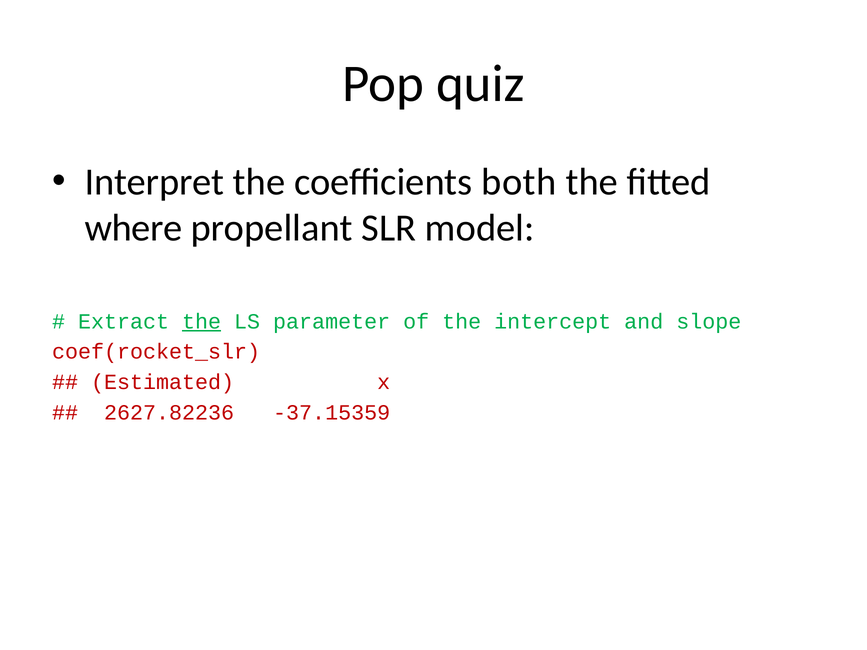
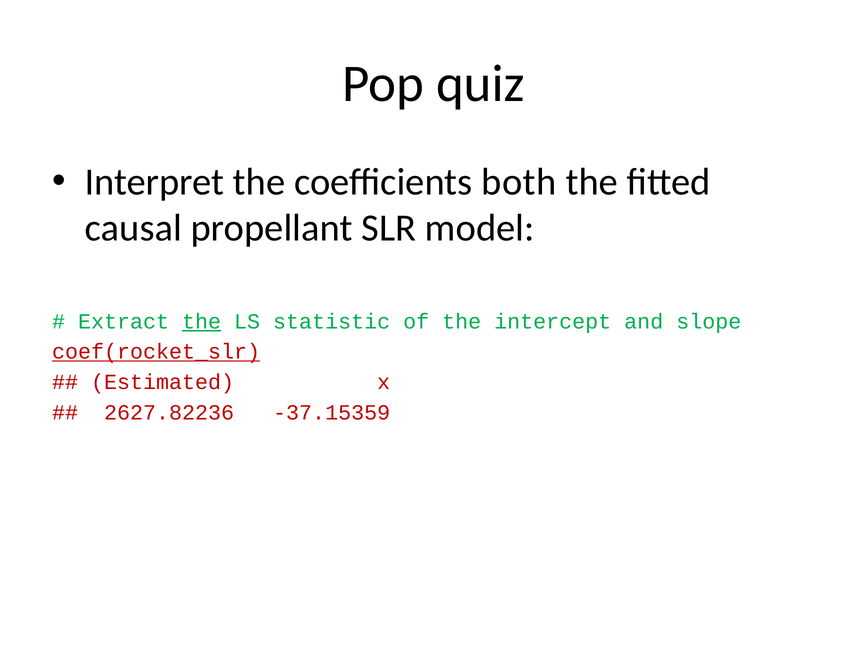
where: where -> causal (133, 228)
parameter: parameter -> statistic (332, 321)
coef(rocket_slr underline: none -> present (156, 352)
